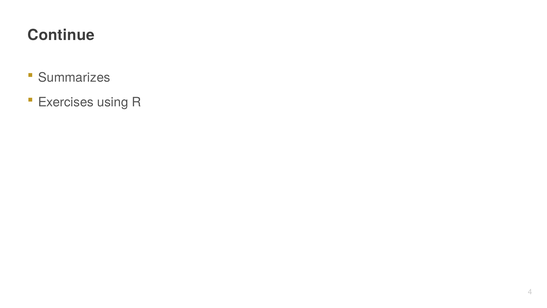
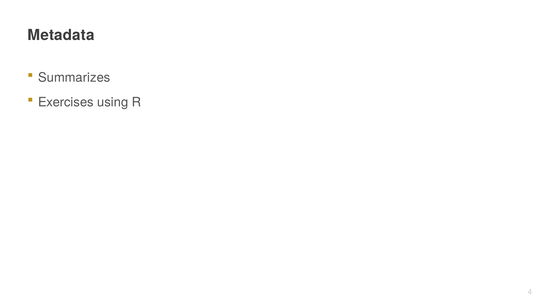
Continue: Continue -> Metadata (61, 35)
